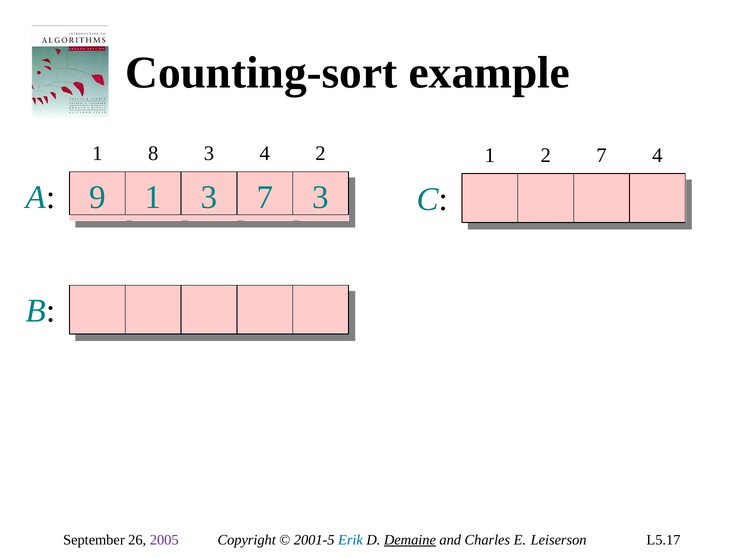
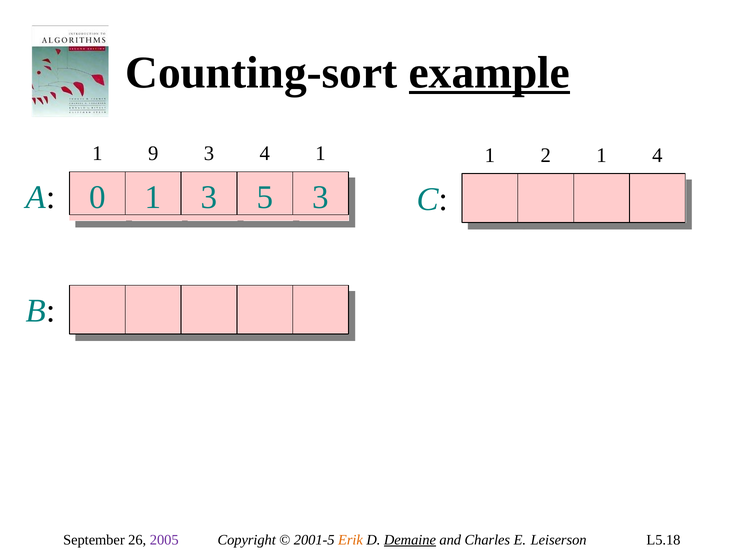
example underline: none -> present (489, 73)
8: 8 -> 9 (153, 153)
4 2: 2 -> 1 (321, 153)
2 7: 7 -> 1 (602, 155)
9: 9 -> 0 (97, 197)
3 7: 7 -> 5 (265, 197)
Erik colour: blue -> orange (350, 540)
L5.17: L5.17 -> L5.18 (663, 540)
